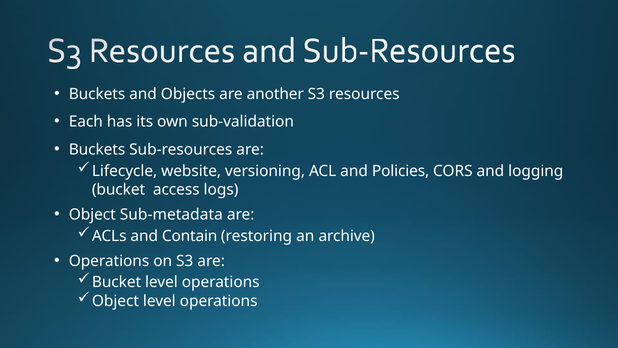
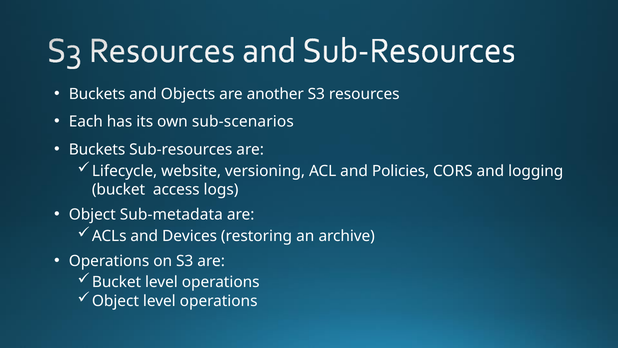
sub-validation: sub-validation -> sub-scenarios (243, 122)
Contain: Contain -> Devices (190, 236)
